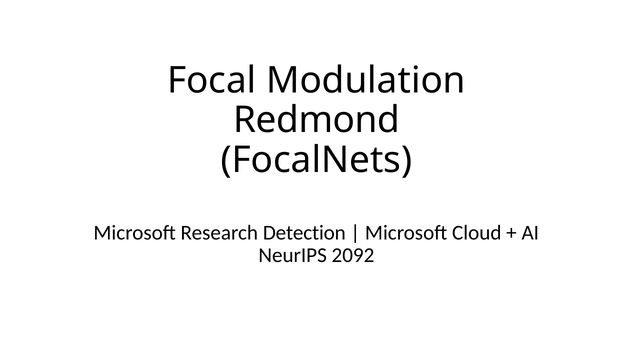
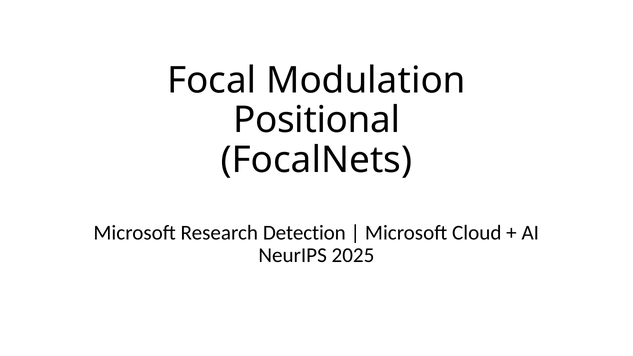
Redmond: Redmond -> Positional (317, 120)
2092: 2092 -> 2025 (353, 255)
